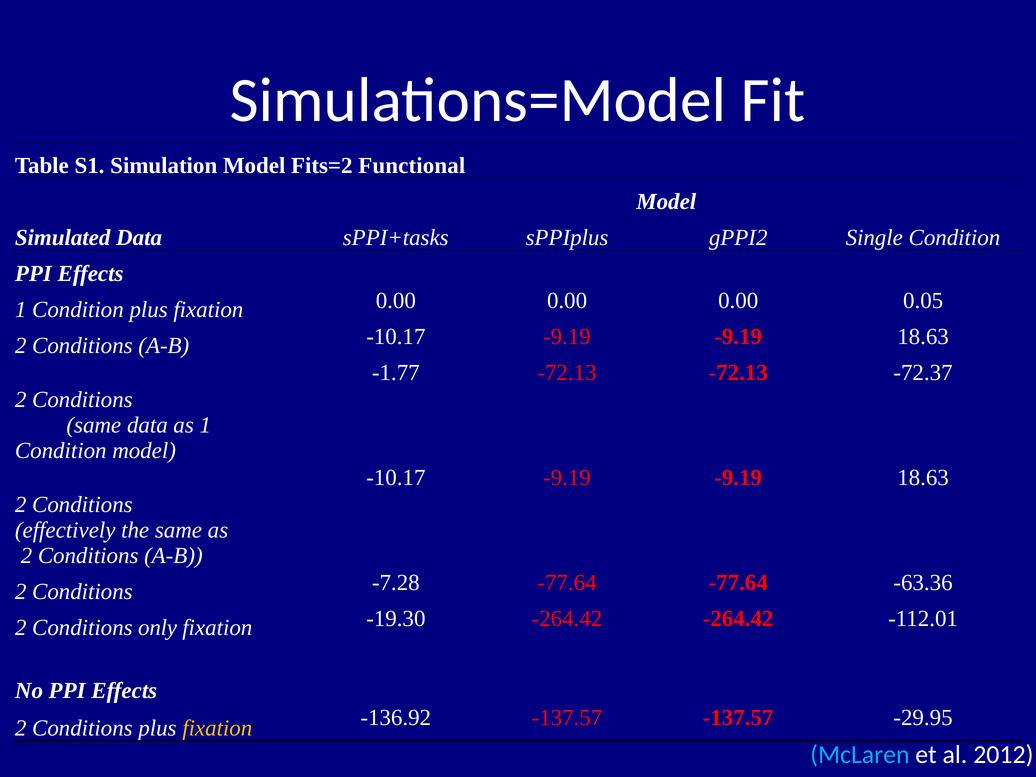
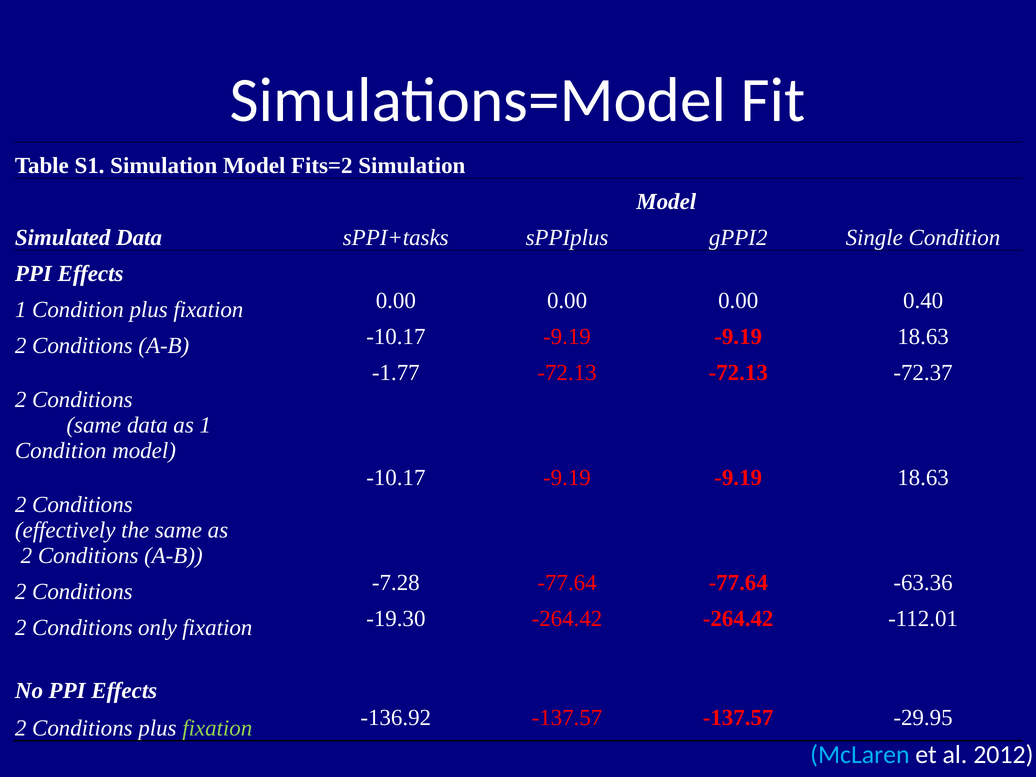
Fits=2 Functional: Functional -> Simulation (412, 166)
0.05: 0.05 -> 0.40 (923, 300)
fixation colour: yellow -> light green (217, 728)
